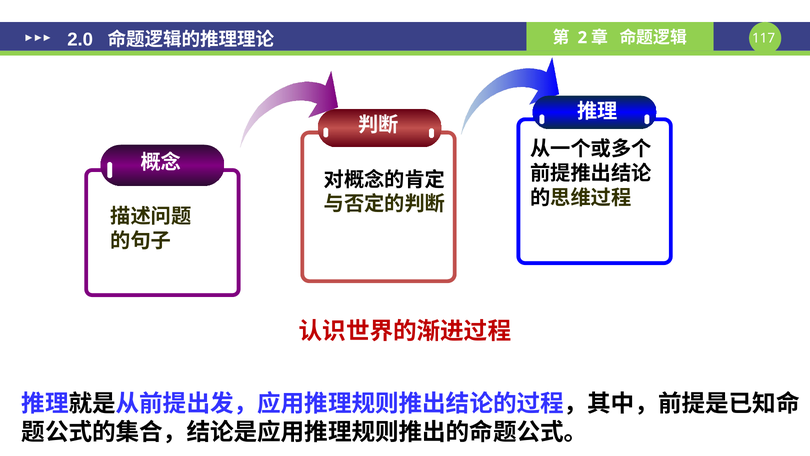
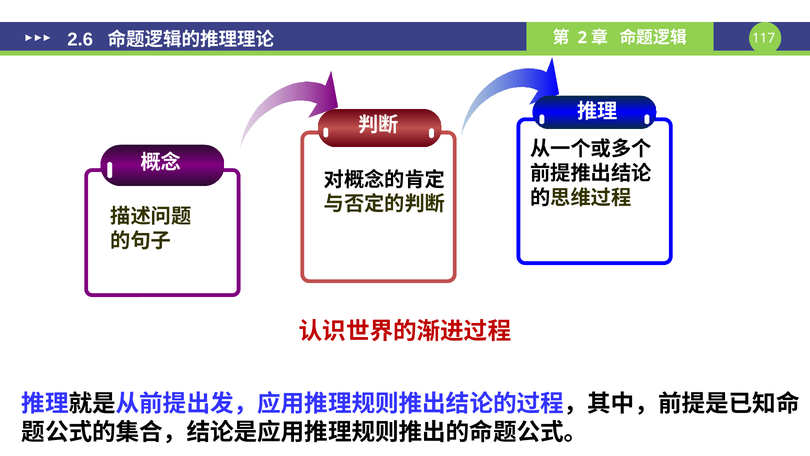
2.0: 2.0 -> 2.6 (80, 39)
